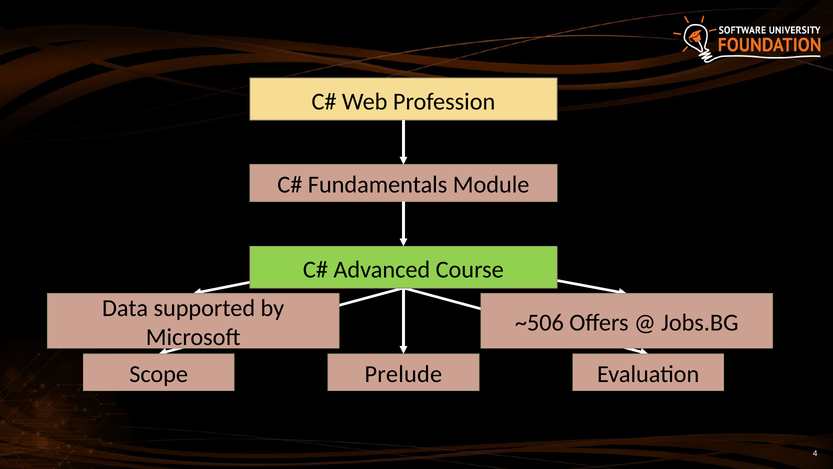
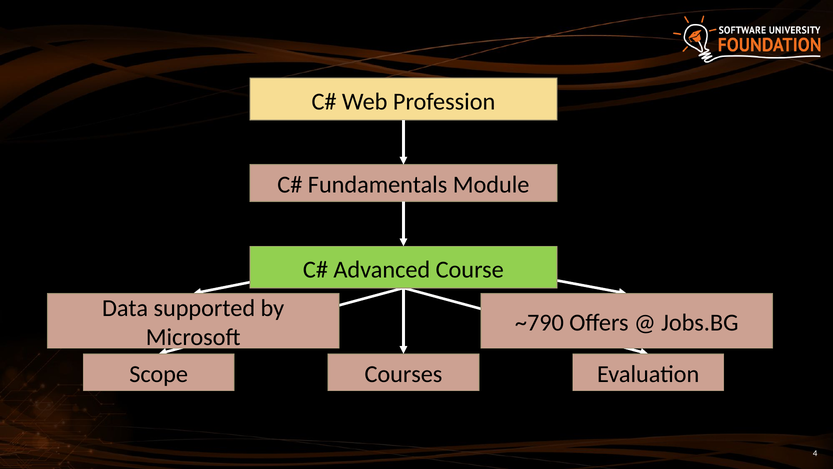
~506: ~506 -> ~790 (539, 322)
Prelude: Prelude -> Courses (403, 374)
